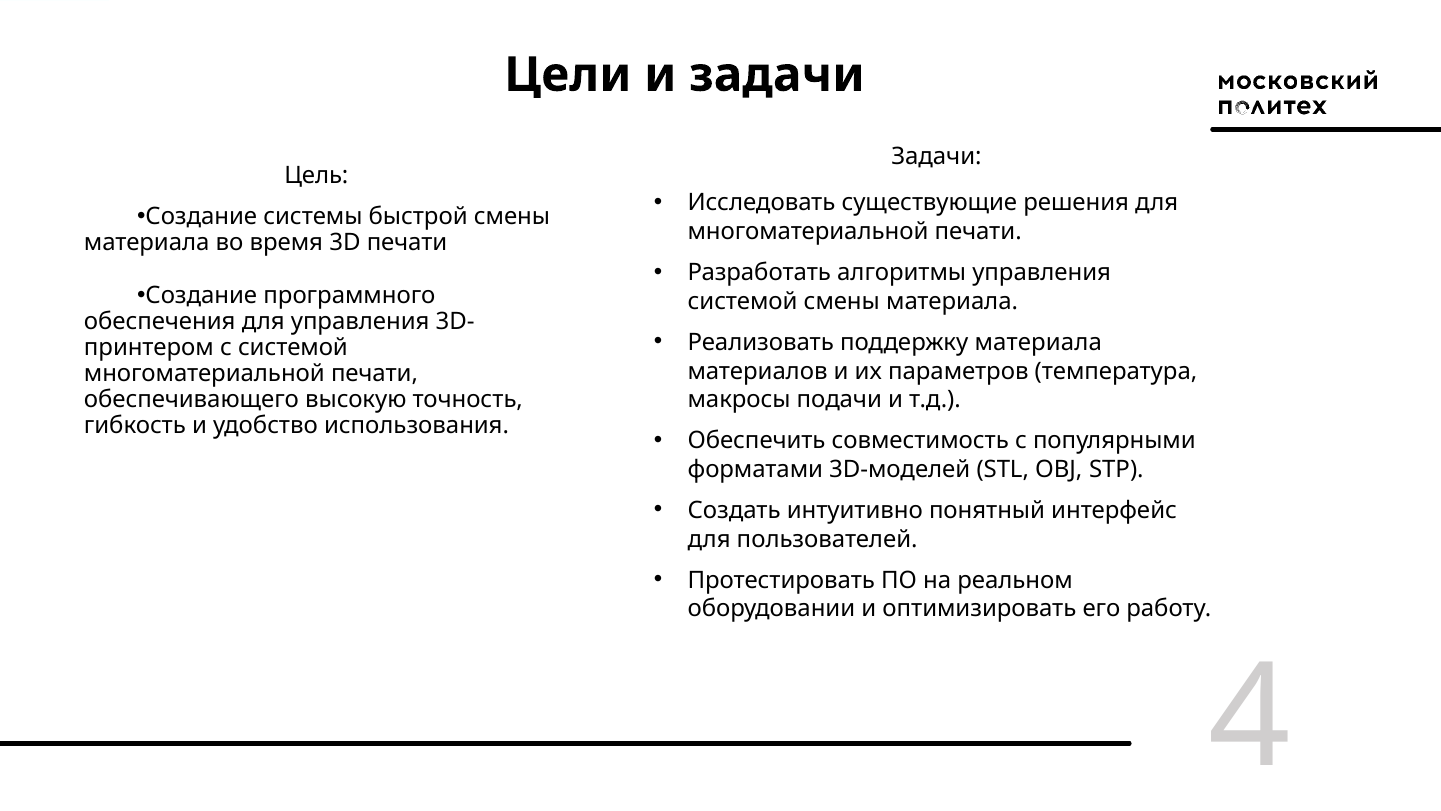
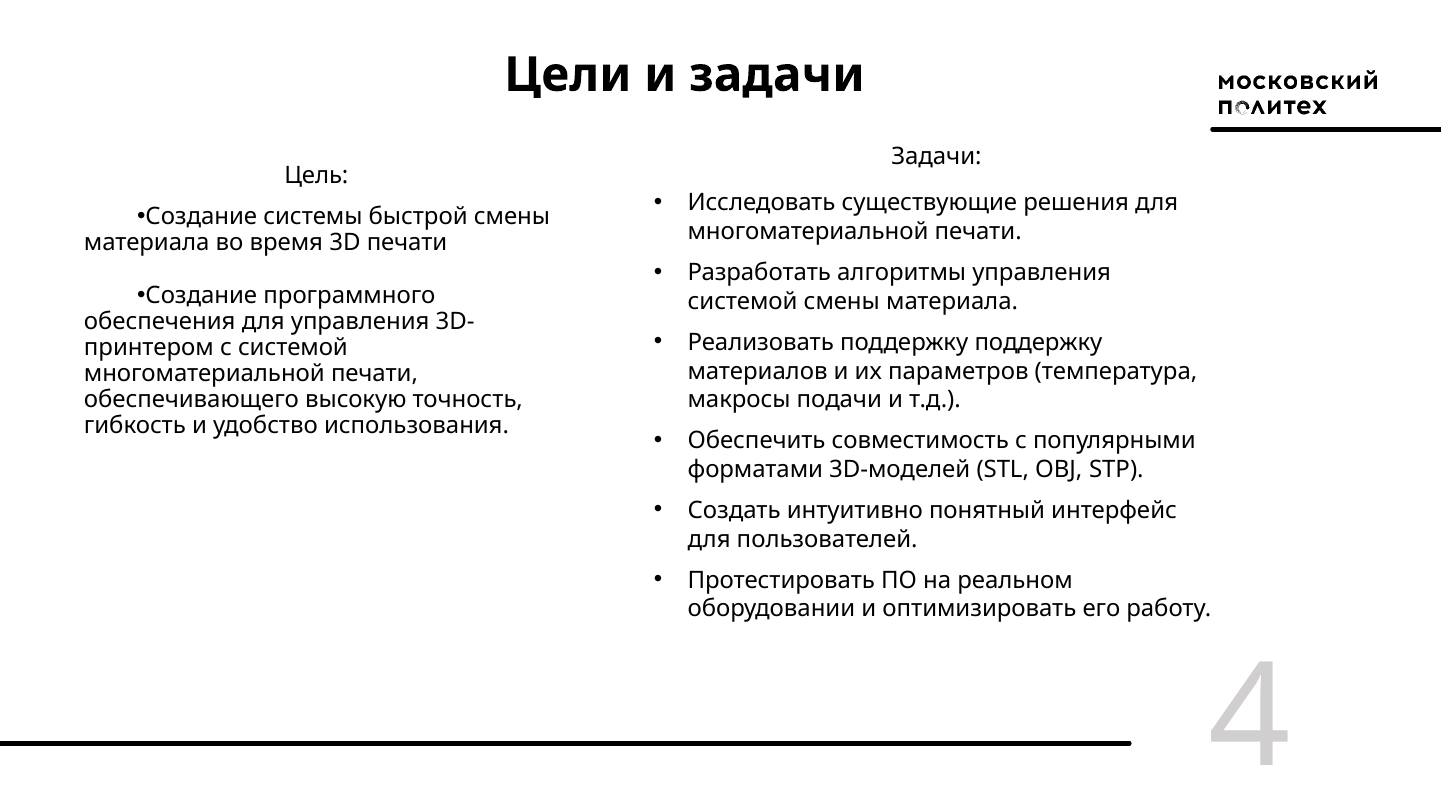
поддержку материала: материала -> поддержку (1038, 342)
